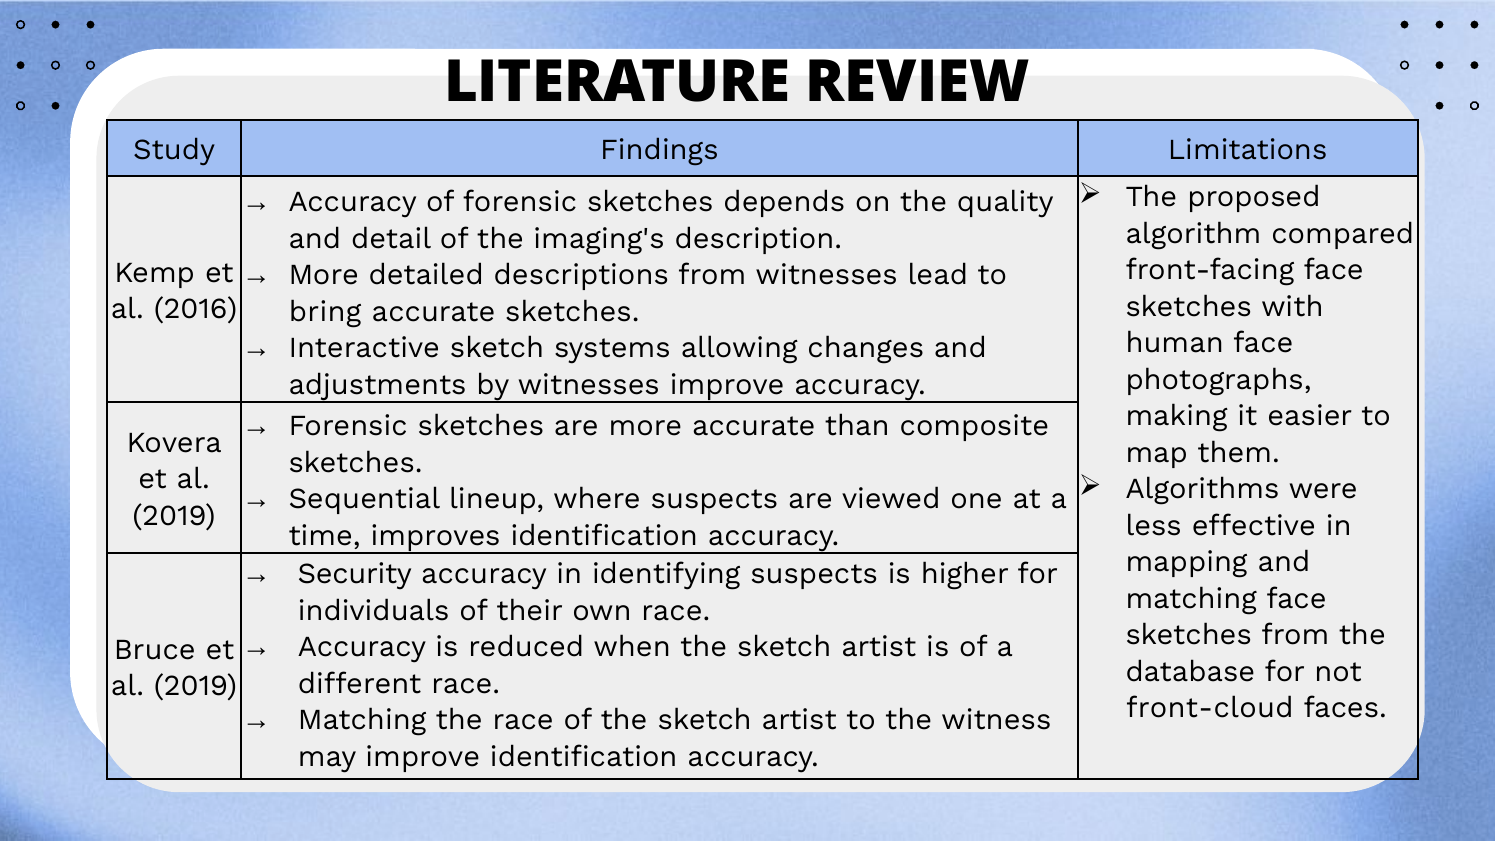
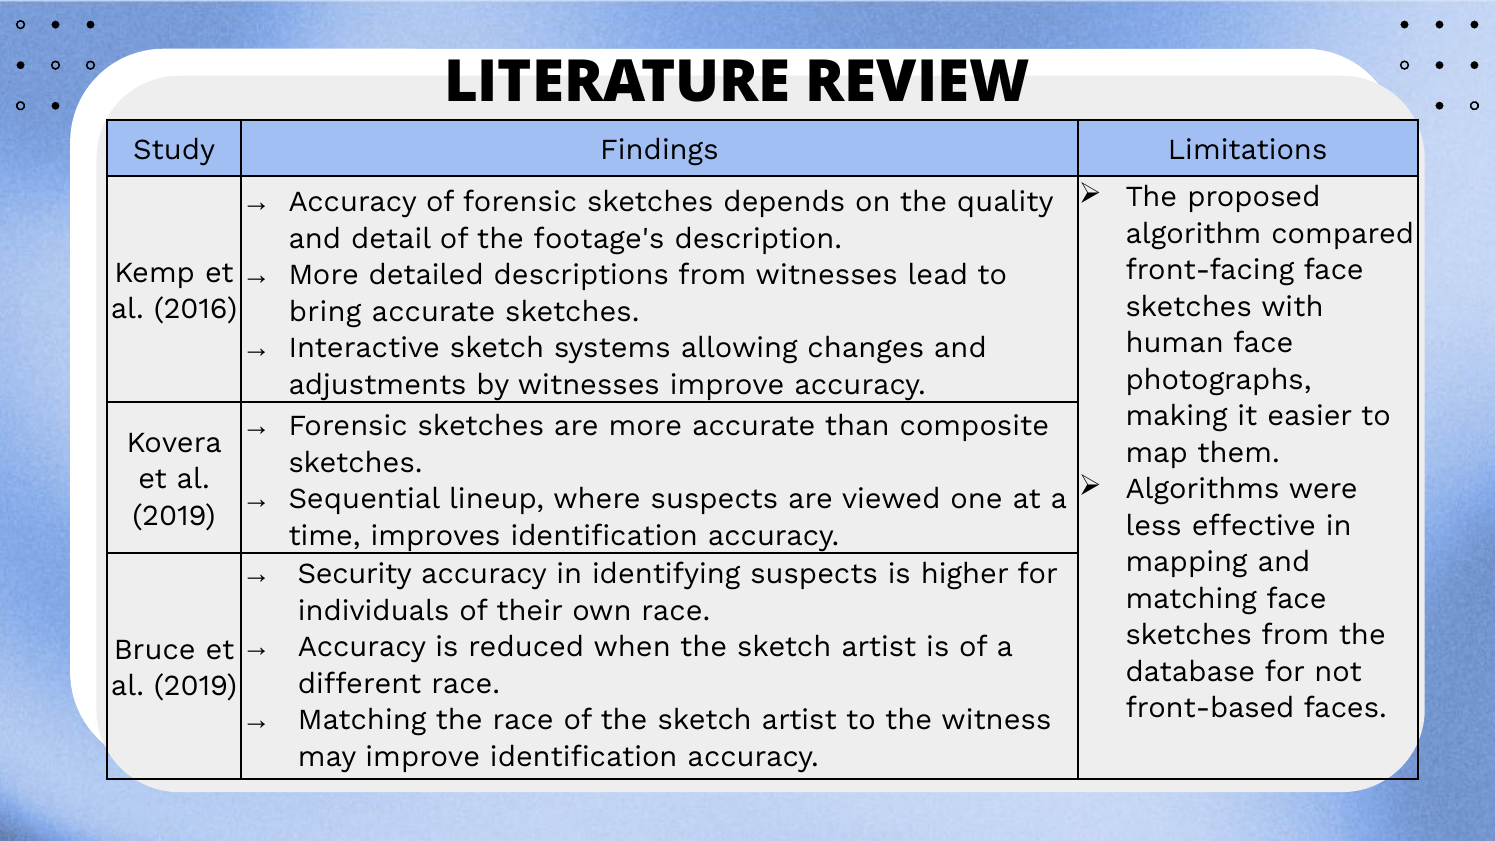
imaging's: imaging's -> footage's (599, 239)
front-cloud: front-cloud -> front-based (1210, 708)
